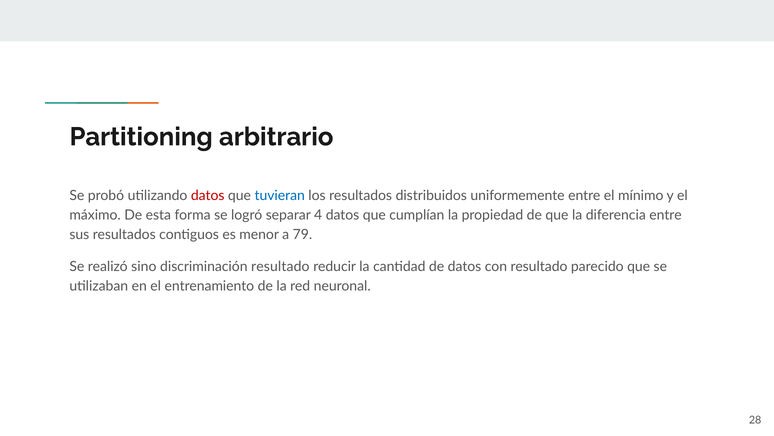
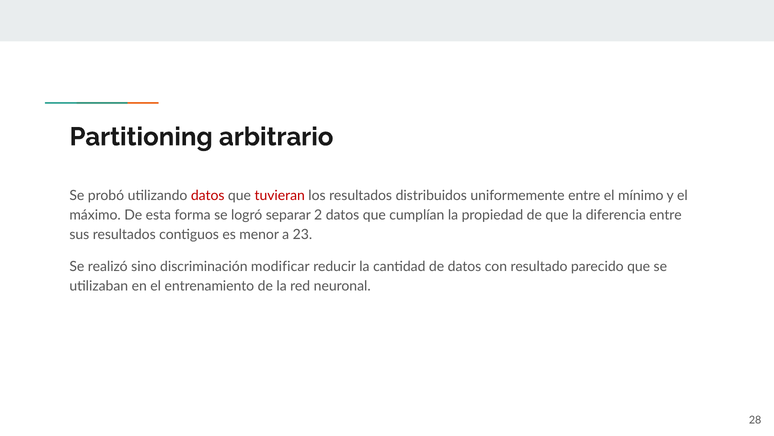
tuvieran colour: blue -> red (280, 196)
4: 4 -> 2 (318, 215)
79: 79 -> 23 (302, 234)
discriminación resultado: resultado -> modificar (280, 266)
